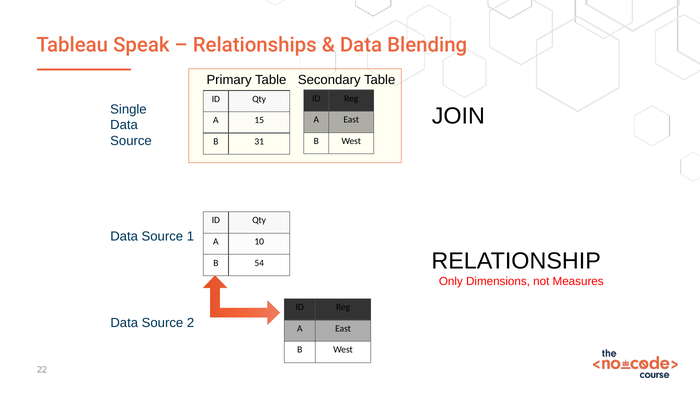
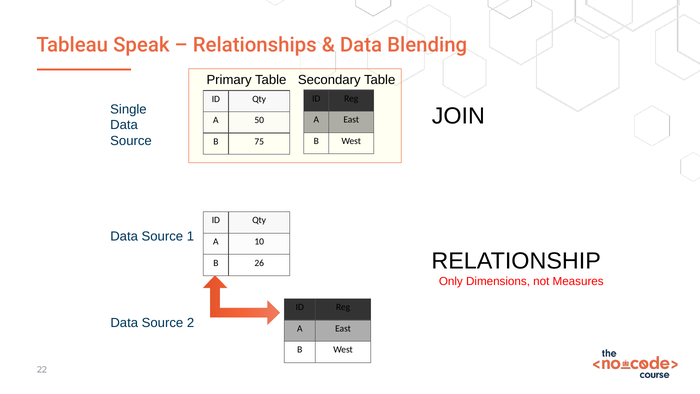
15: 15 -> 50 (259, 120)
31: 31 -> 75 (259, 141)
54: 54 -> 26 (259, 263)
